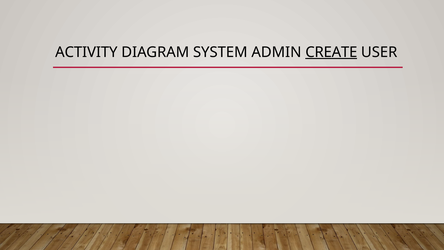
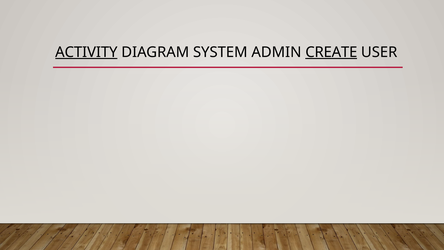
ACTIVITY underline: none -> present (86, 52)
